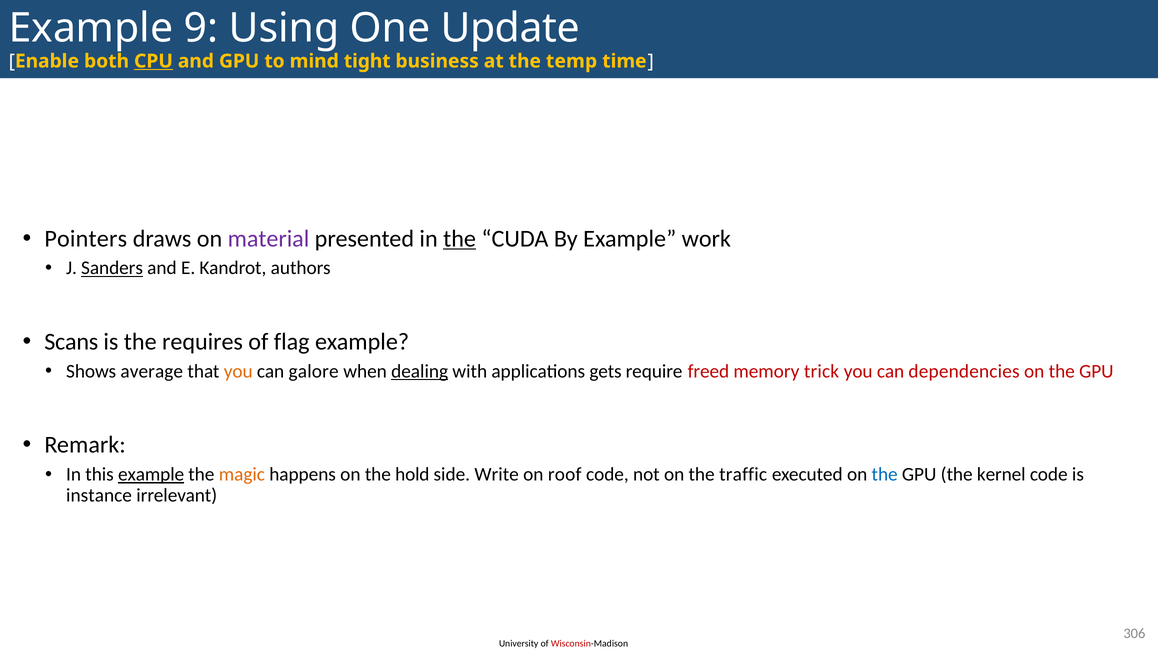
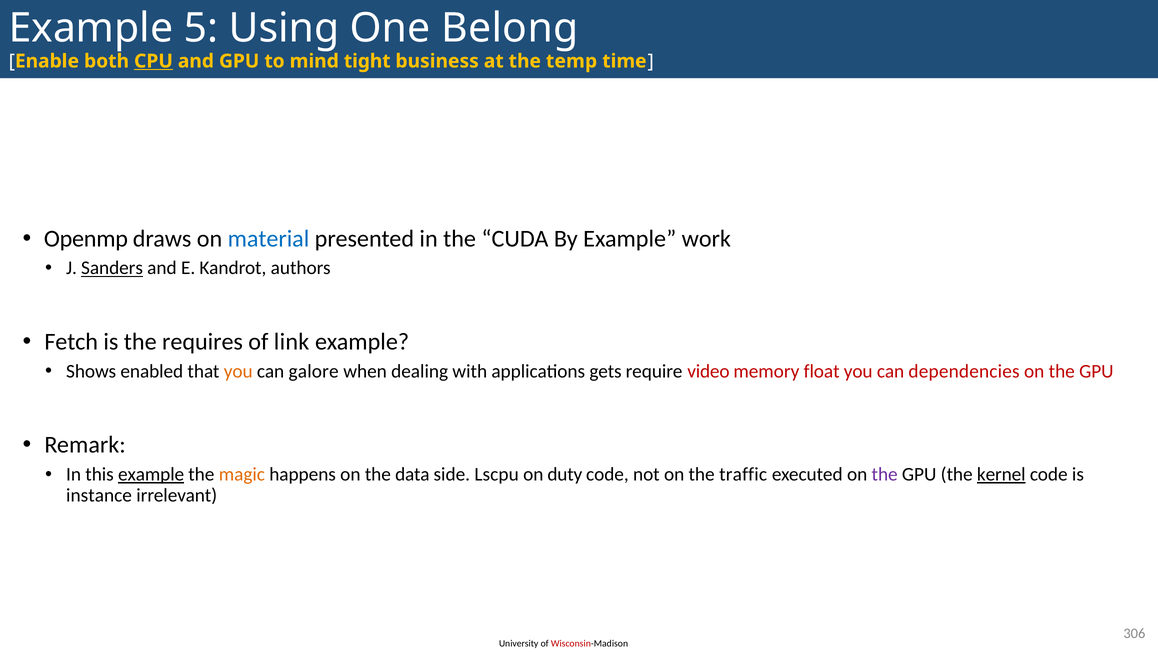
9: 9 -> 5 (201, 28)
Update: Update -> Belong (510, 28)
Pointers: Pointers -> Openmp (86, 238)
material colour: purple -> blue (269, 238)
the underline: present -> none (460, 238)
Scans: Scans -> Fetch (71, 341)
flag: flag -> link (292, 341)
average: average -> enabled (152, 371)
dealing underline: present -> none (420, 371)
freed: freed -> video (708, 371)
trick: trick -> float (822, 371)
hold: hold -> data (412, 474)
Write: Write -> Lscpu (497, 474)
roof: roof -> duty (565, 474)
the colour: blue -> purple (885, 474)
kernel underline: none -> present (1001, 474)
